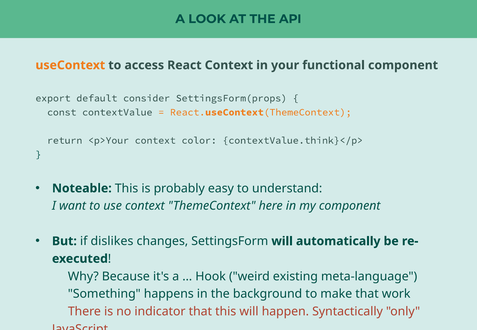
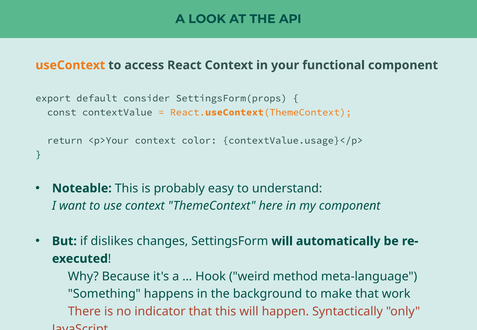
contextValue.think}</p>: contextValue.think}</p> -> contextValue.usage}</p> (293, 140)
existing: existing -> method (295, 277)
